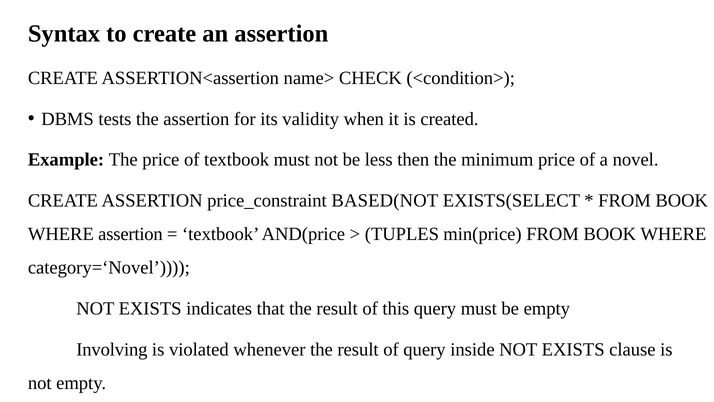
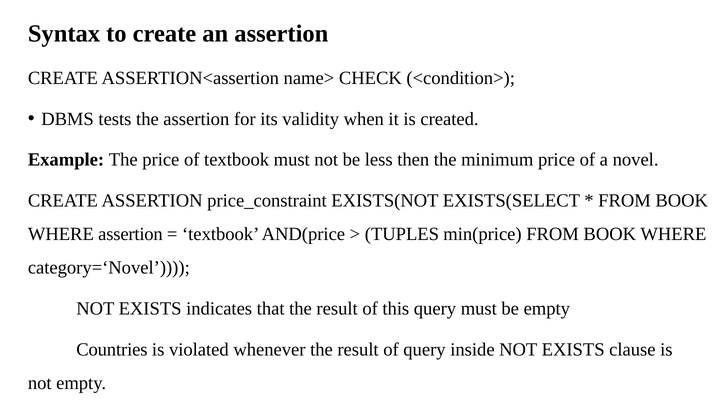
BASED(NOT: BASED(NOT -> EXISTS(NOT (385, 201)
Involving: Involving -> Countries (112, 349)
